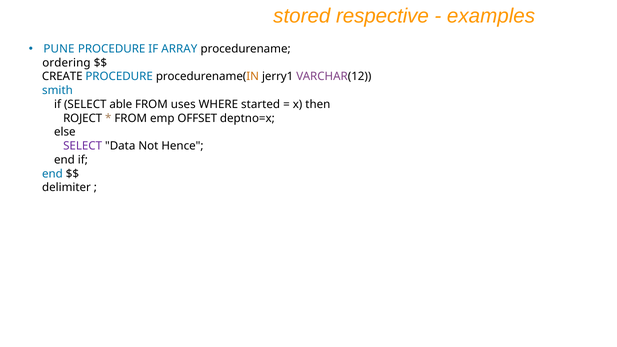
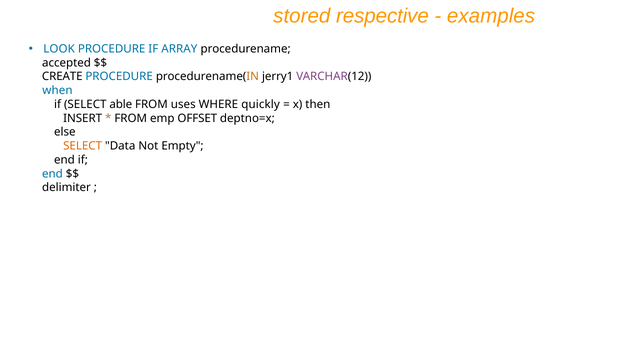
PUNE: PUNE -> LOOK (59, 49)
ordering: ordering -> accepted (66, 63)
smith: smith -> when (57, 90)
started: started -> quickly (261, 104)
ROJECT: ROJECT -> INSERT (83, 118)
SELECT colour: purple -> orange (83, 146)
Hence: Hence -> Empty (182, 146)
